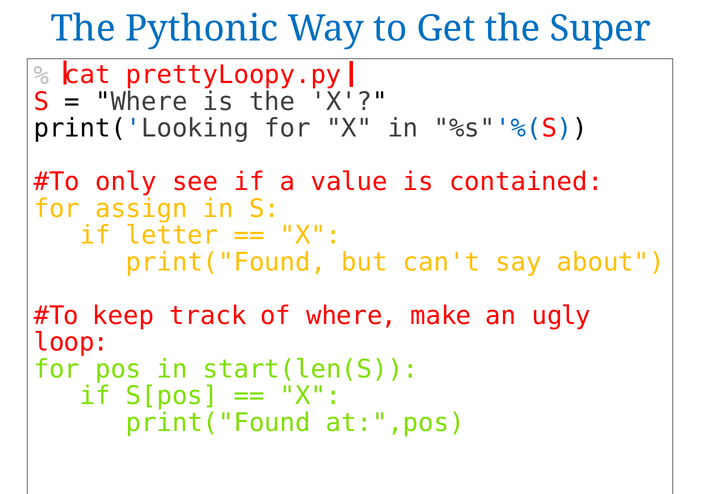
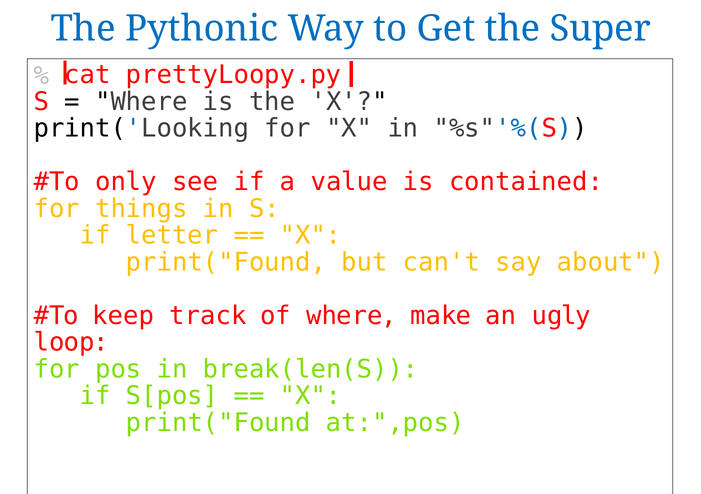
assign: assign -> things (141, 209)
start(len(S: start(len(S -> break(len(S (311, 369)
